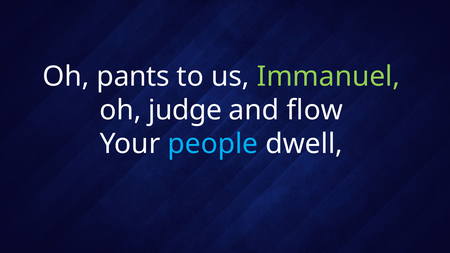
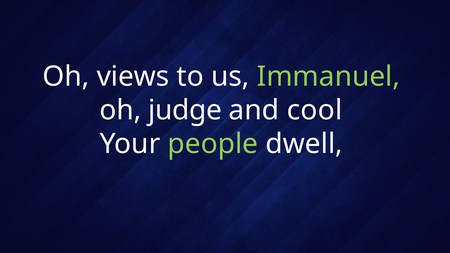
pants: pants -> views (133, 76)
flow: flow -> cool (315, 110)
people colour: light blue -> light green (213, 144)
